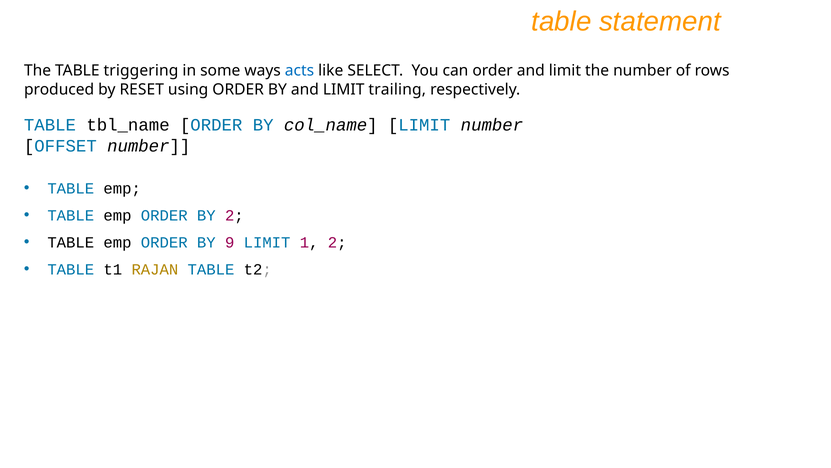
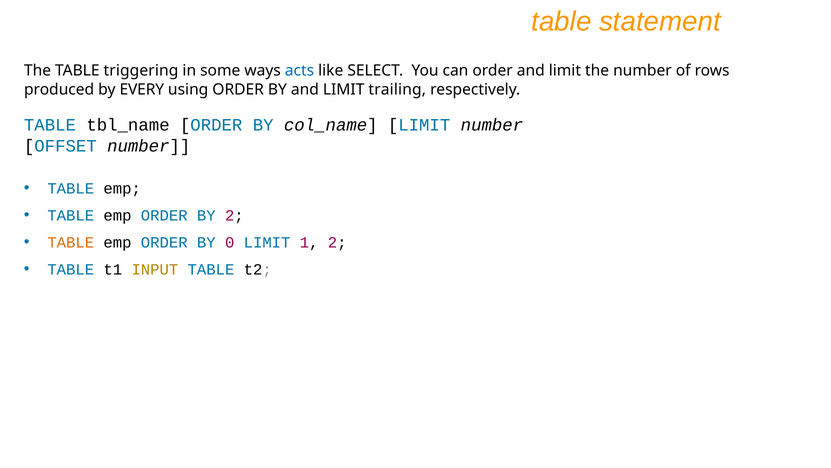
RESET: RESET -> EVERY (142, 89)
TABLE colour: black -> orange (71, 242)
9: 9 -> 0 (230, 242)
RAJAN: RAJAN -> INPUT (155, 269)
